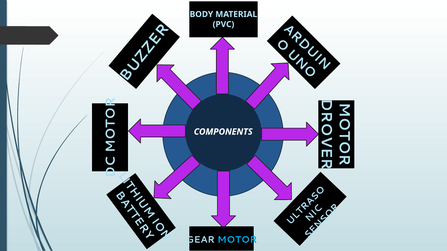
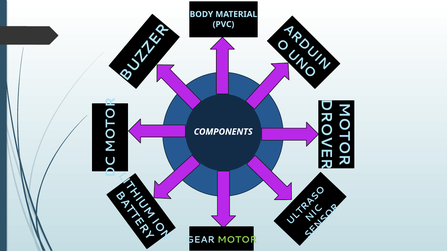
MOTOR colour: light blue -> light green (237, 240)
